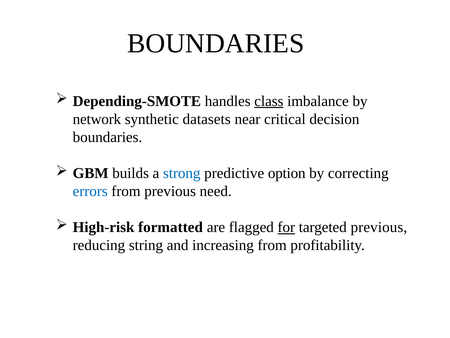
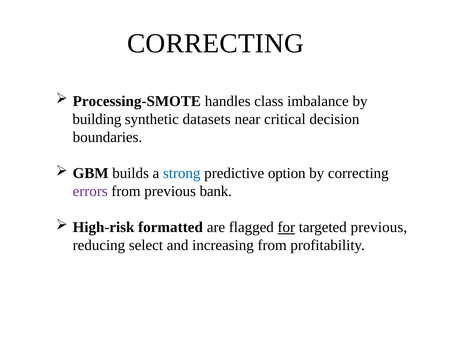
BOUNDARIES: BOUNDARIES -> CORRECTING (216, 43)
Depending-SMOTE: Depending-SMOTE -> Processing-SMOTE (137, 101)
class underline: present -> none (269, 101)
network: network -> building (97, 119)
errors colour: blue -> purple (90, 191)
need: need -> bank (216, 191)
string: string -> select (146, 245)
